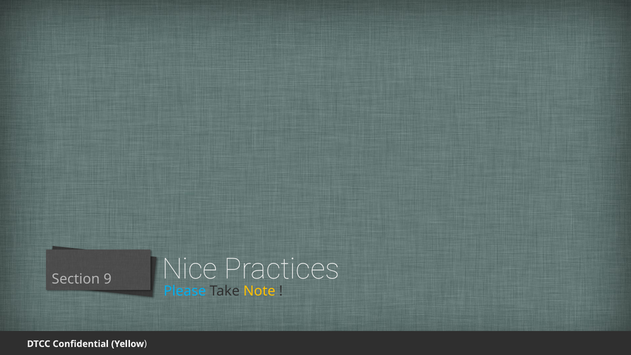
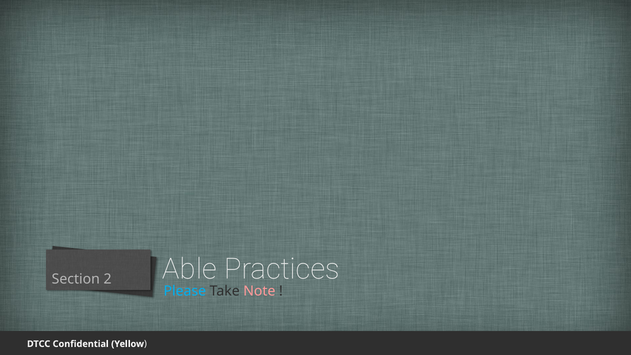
Nice: Nice -> Able (190, 269)
9: 9 -> 2 (108, 279)
Note colour: yellow -> pink (259, 291)
